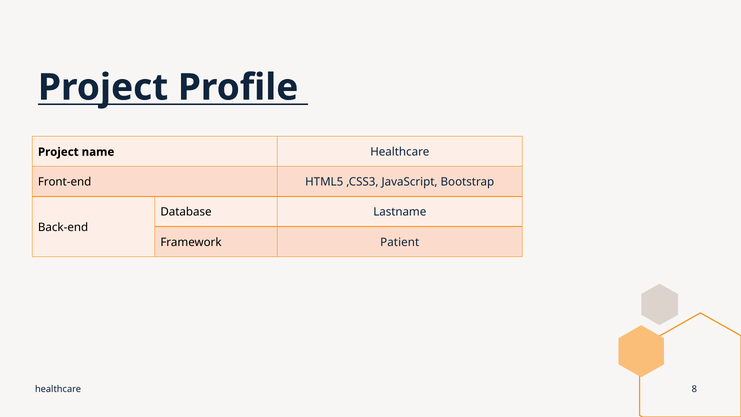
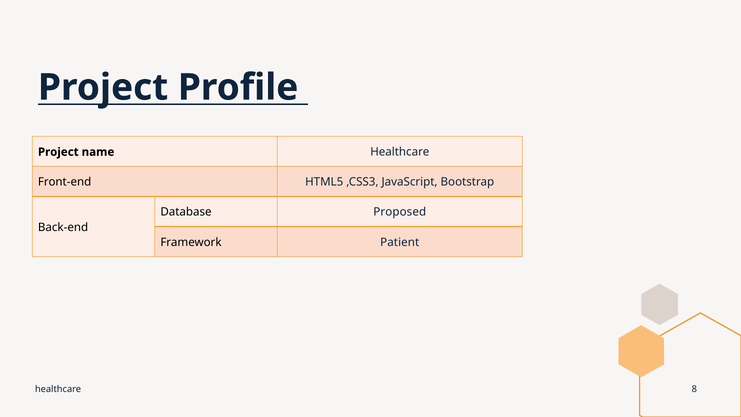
Lastname: Lastname -> Proposed (400, 212)
